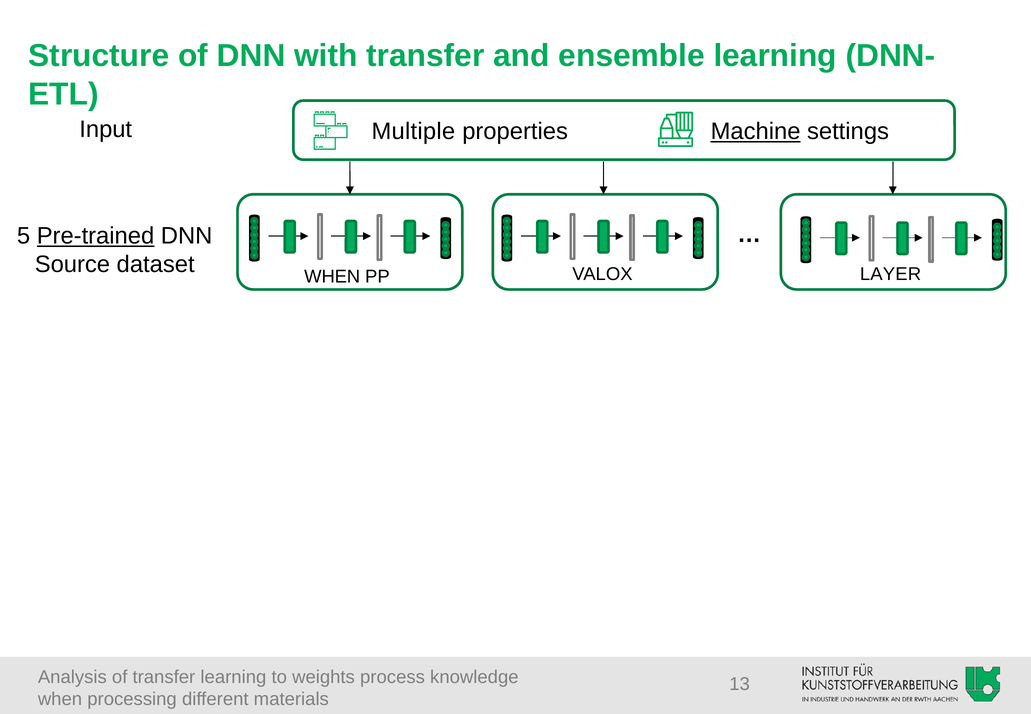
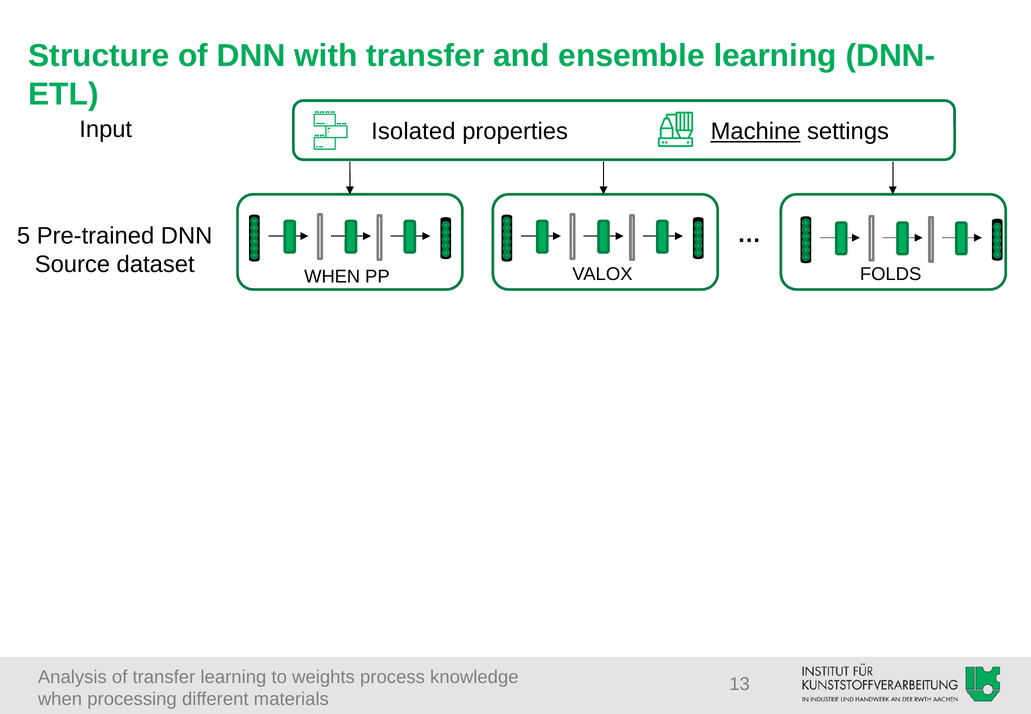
Multiple: Multiple -> Isolated (413, 131)
Pre-trained underline: present -> none (96, 236)
LAYER: LAYER -> FOLDS (891, 274)
